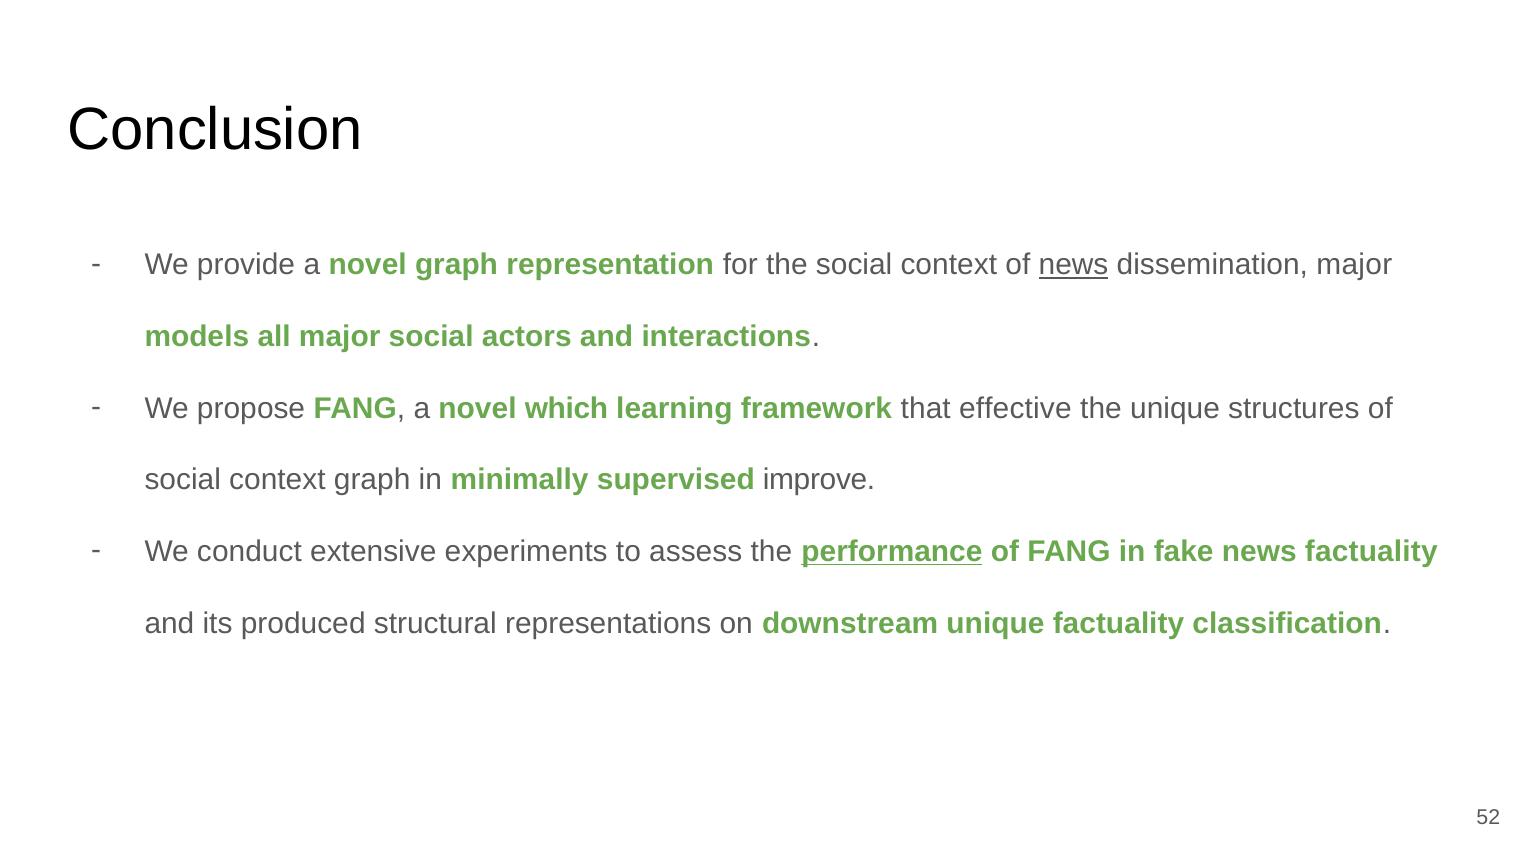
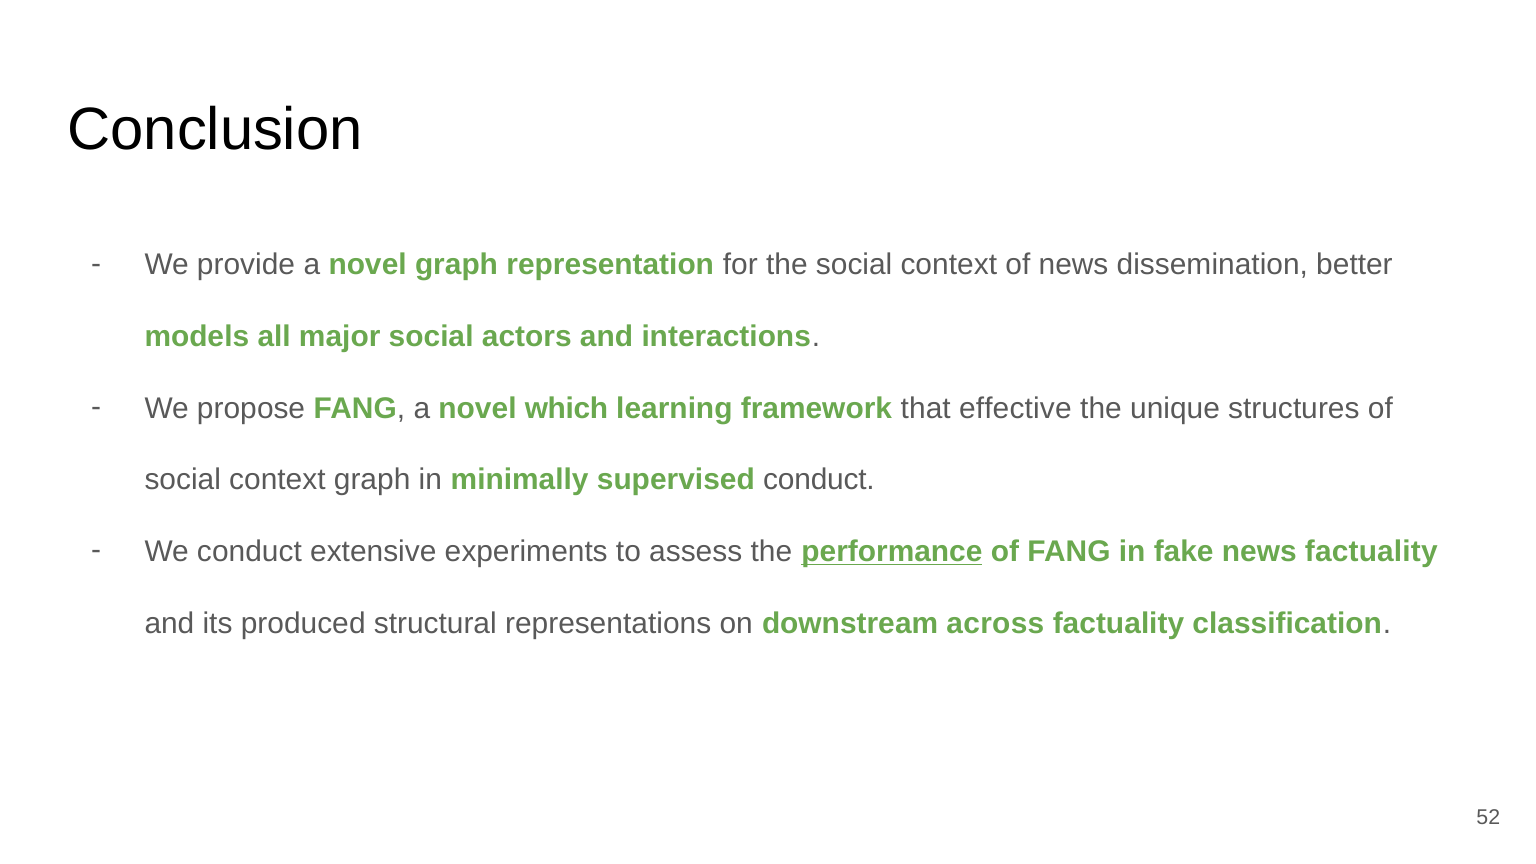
news underline: present -> none (1074, 265)
dissemination major: major -> better (1354, 265)
supervised improve: improve -> conduct (819, 480)
downstream unique: unique -> across (995, 623)
